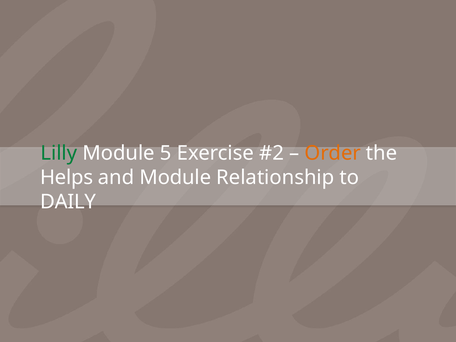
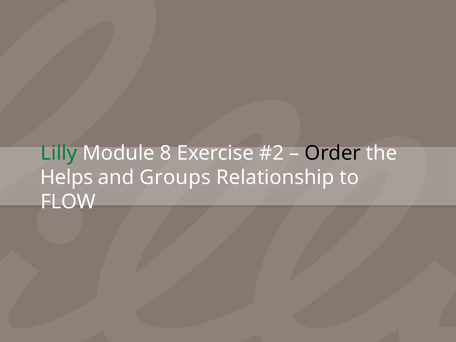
5: 5 -> 8 (166, 153)
Order colour: orange -> black (333, 153)
and Module: Module -> Groups (175, 178)
DAILY: DAILY -> FLOW (68, 202)
